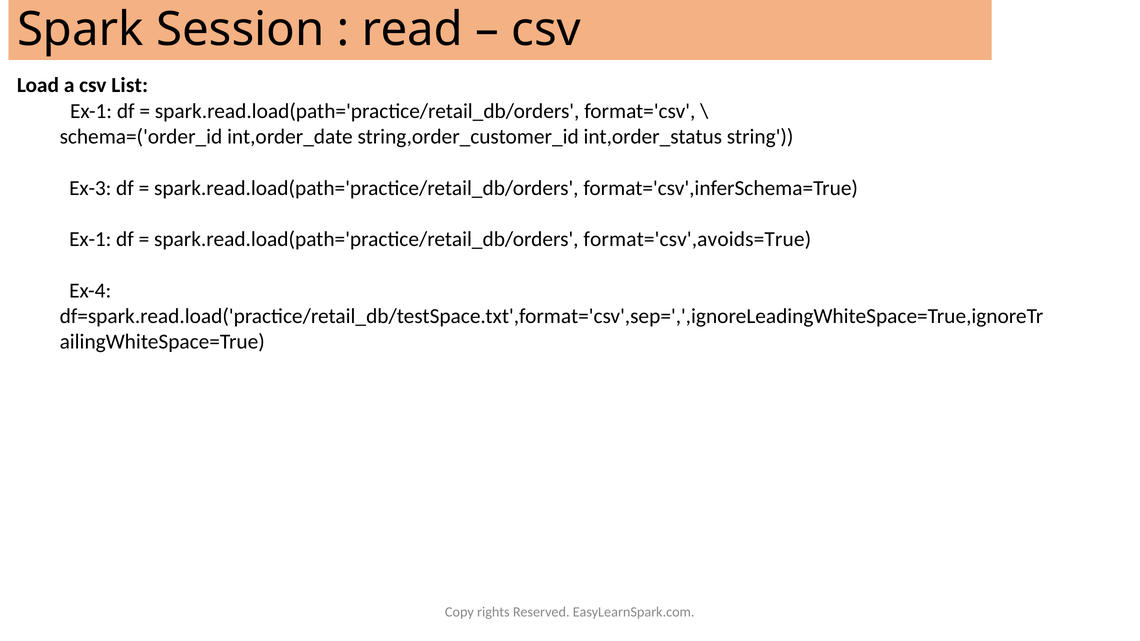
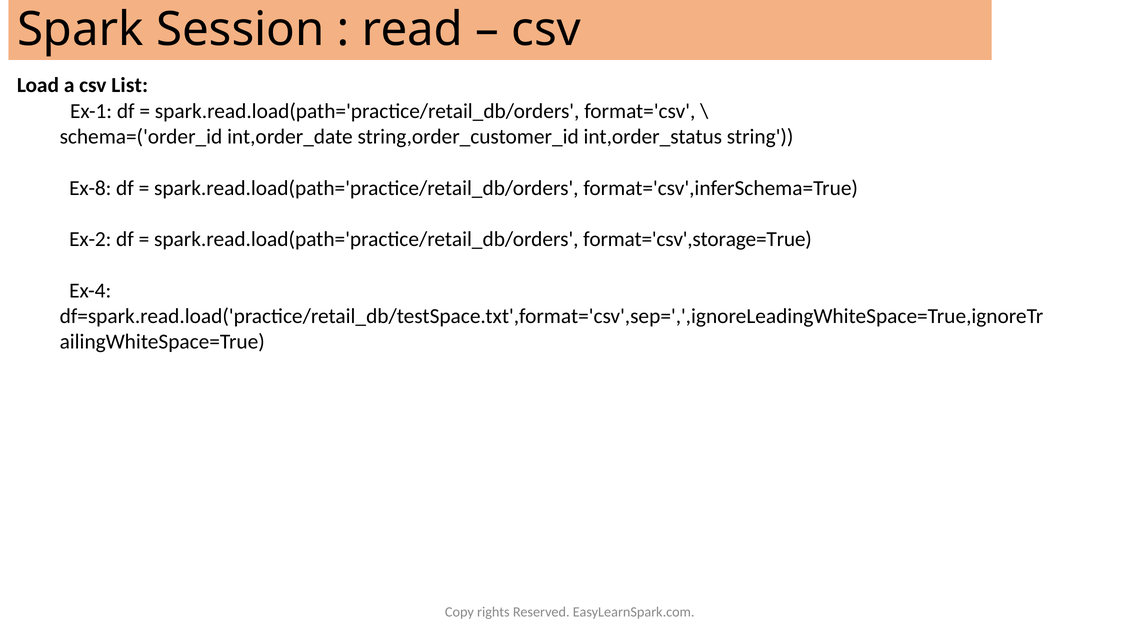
Ex-3: Ex-3 -> Ex-8 (90, 188)
Ex-1: Ex-1 -> Ex-2 (90, 239)
format='csv',avoids=True: format='csv',avoids=True -> format='csv',storage=True (697, 239)
